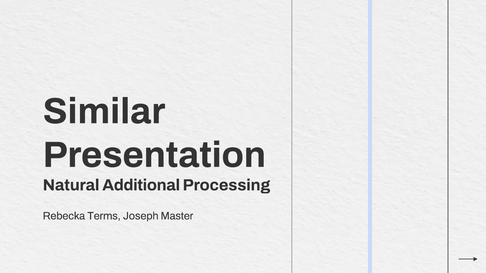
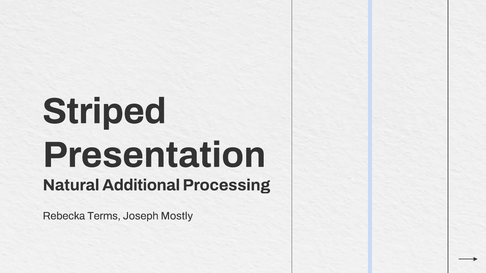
Similar: Similar -> Striped (104, 111)
Master: Master -> Mostly (177, 216)
